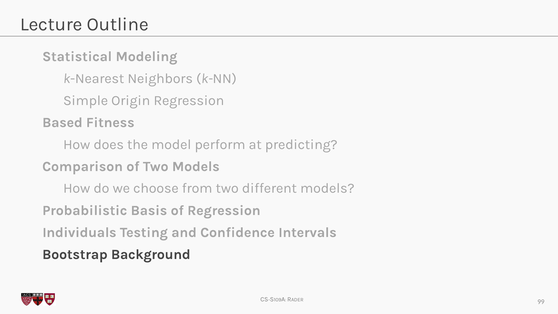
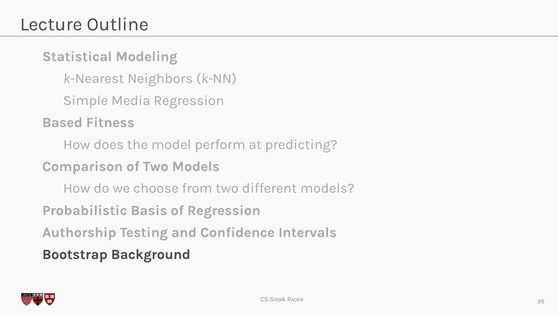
Origin: Origin -> Media (131, 100)
Individuals: Individuals -> Authorship (79, 232)
